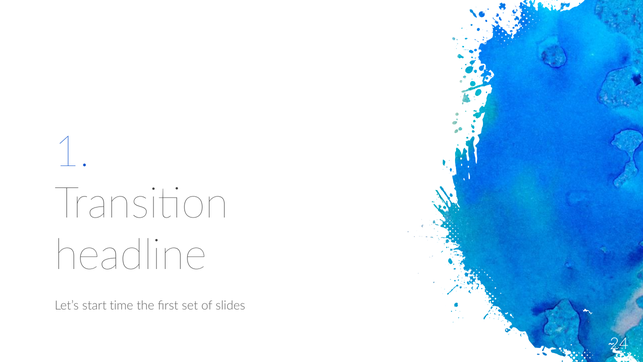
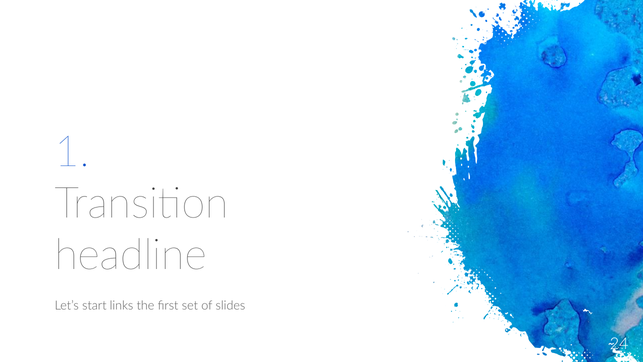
time: time -> links (121, 306)
